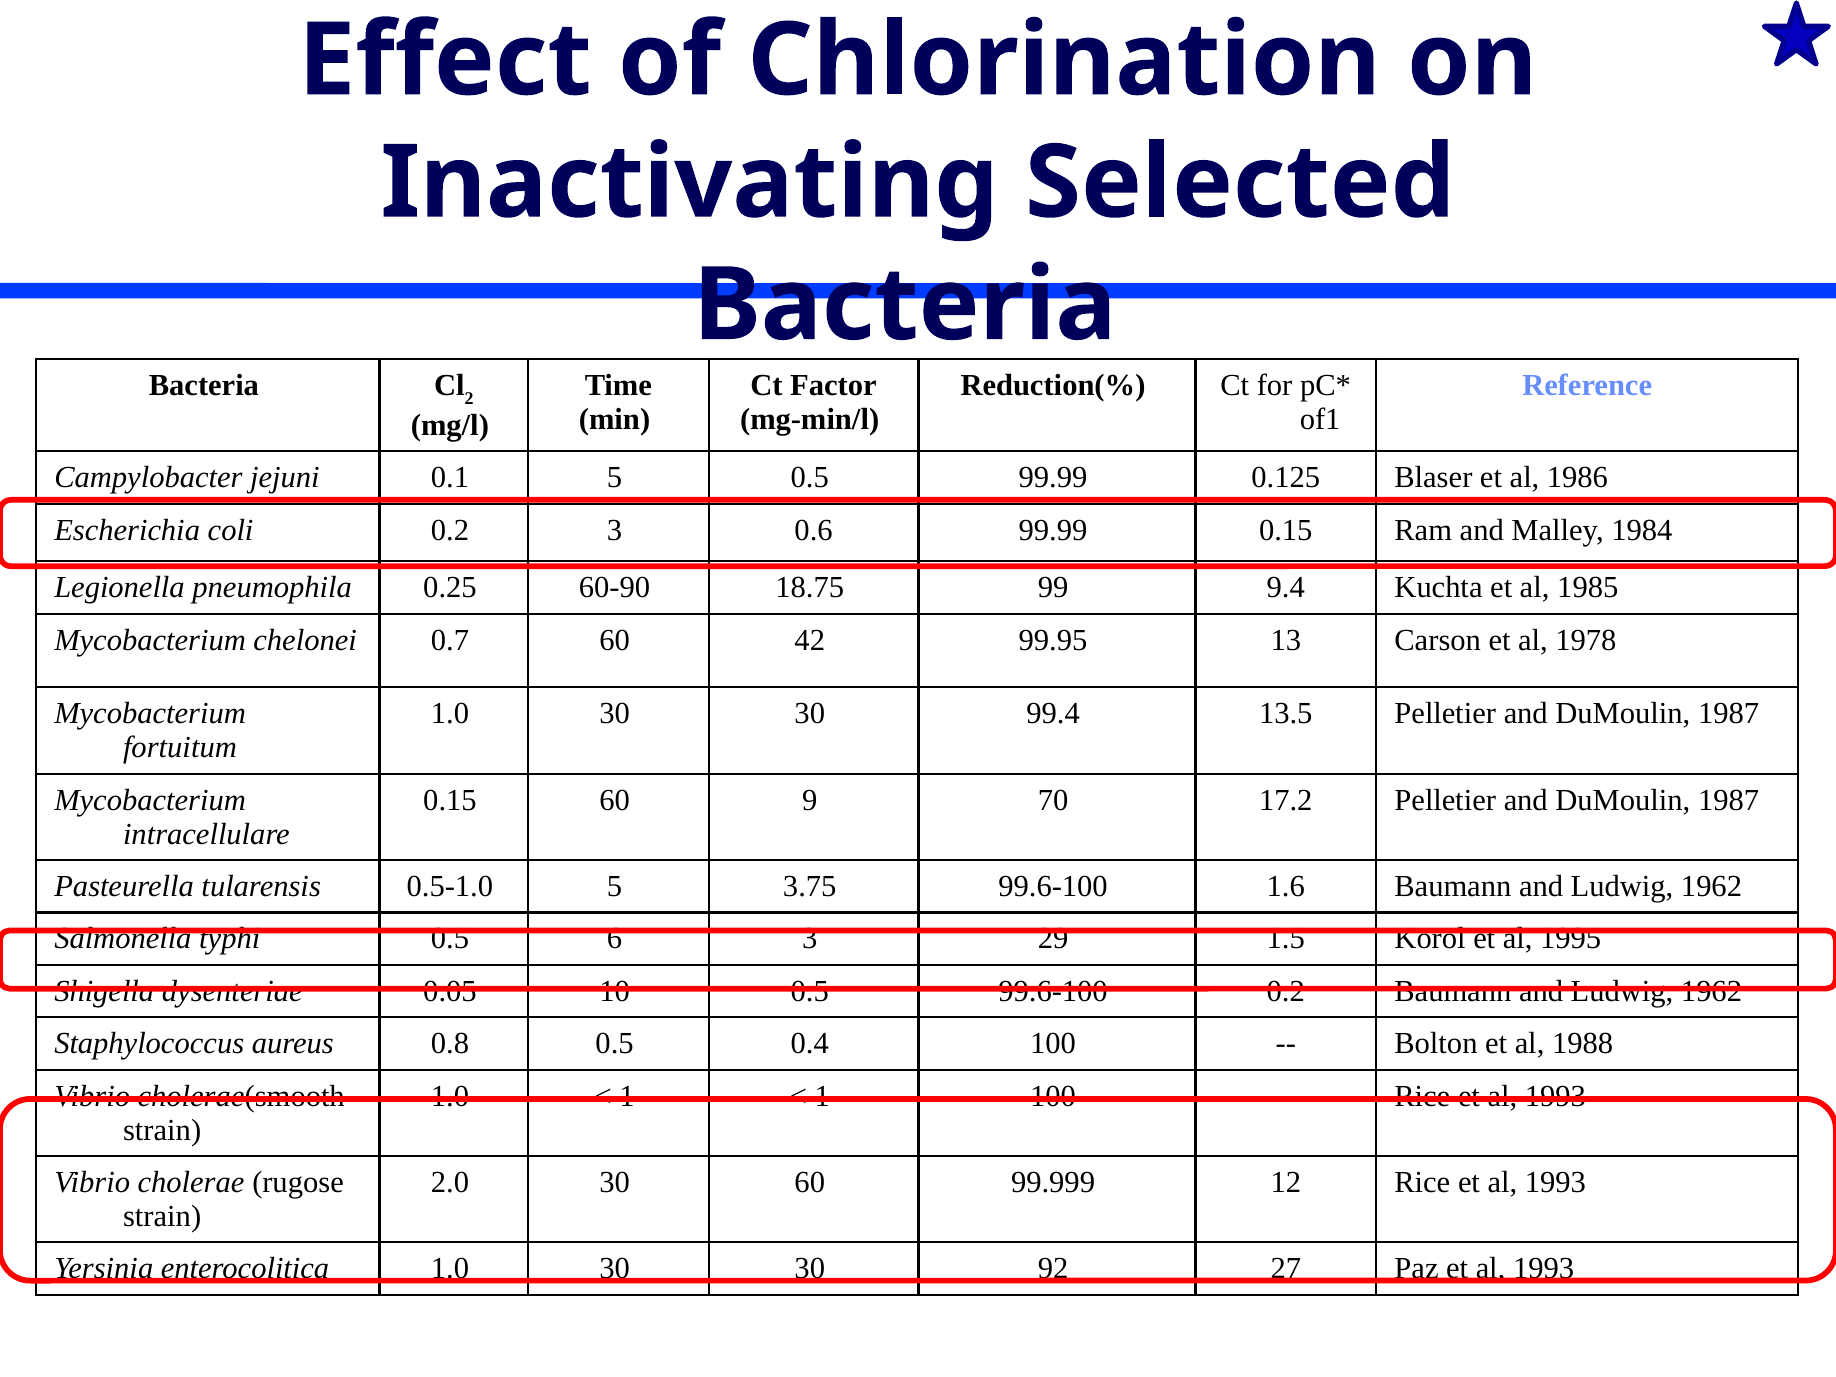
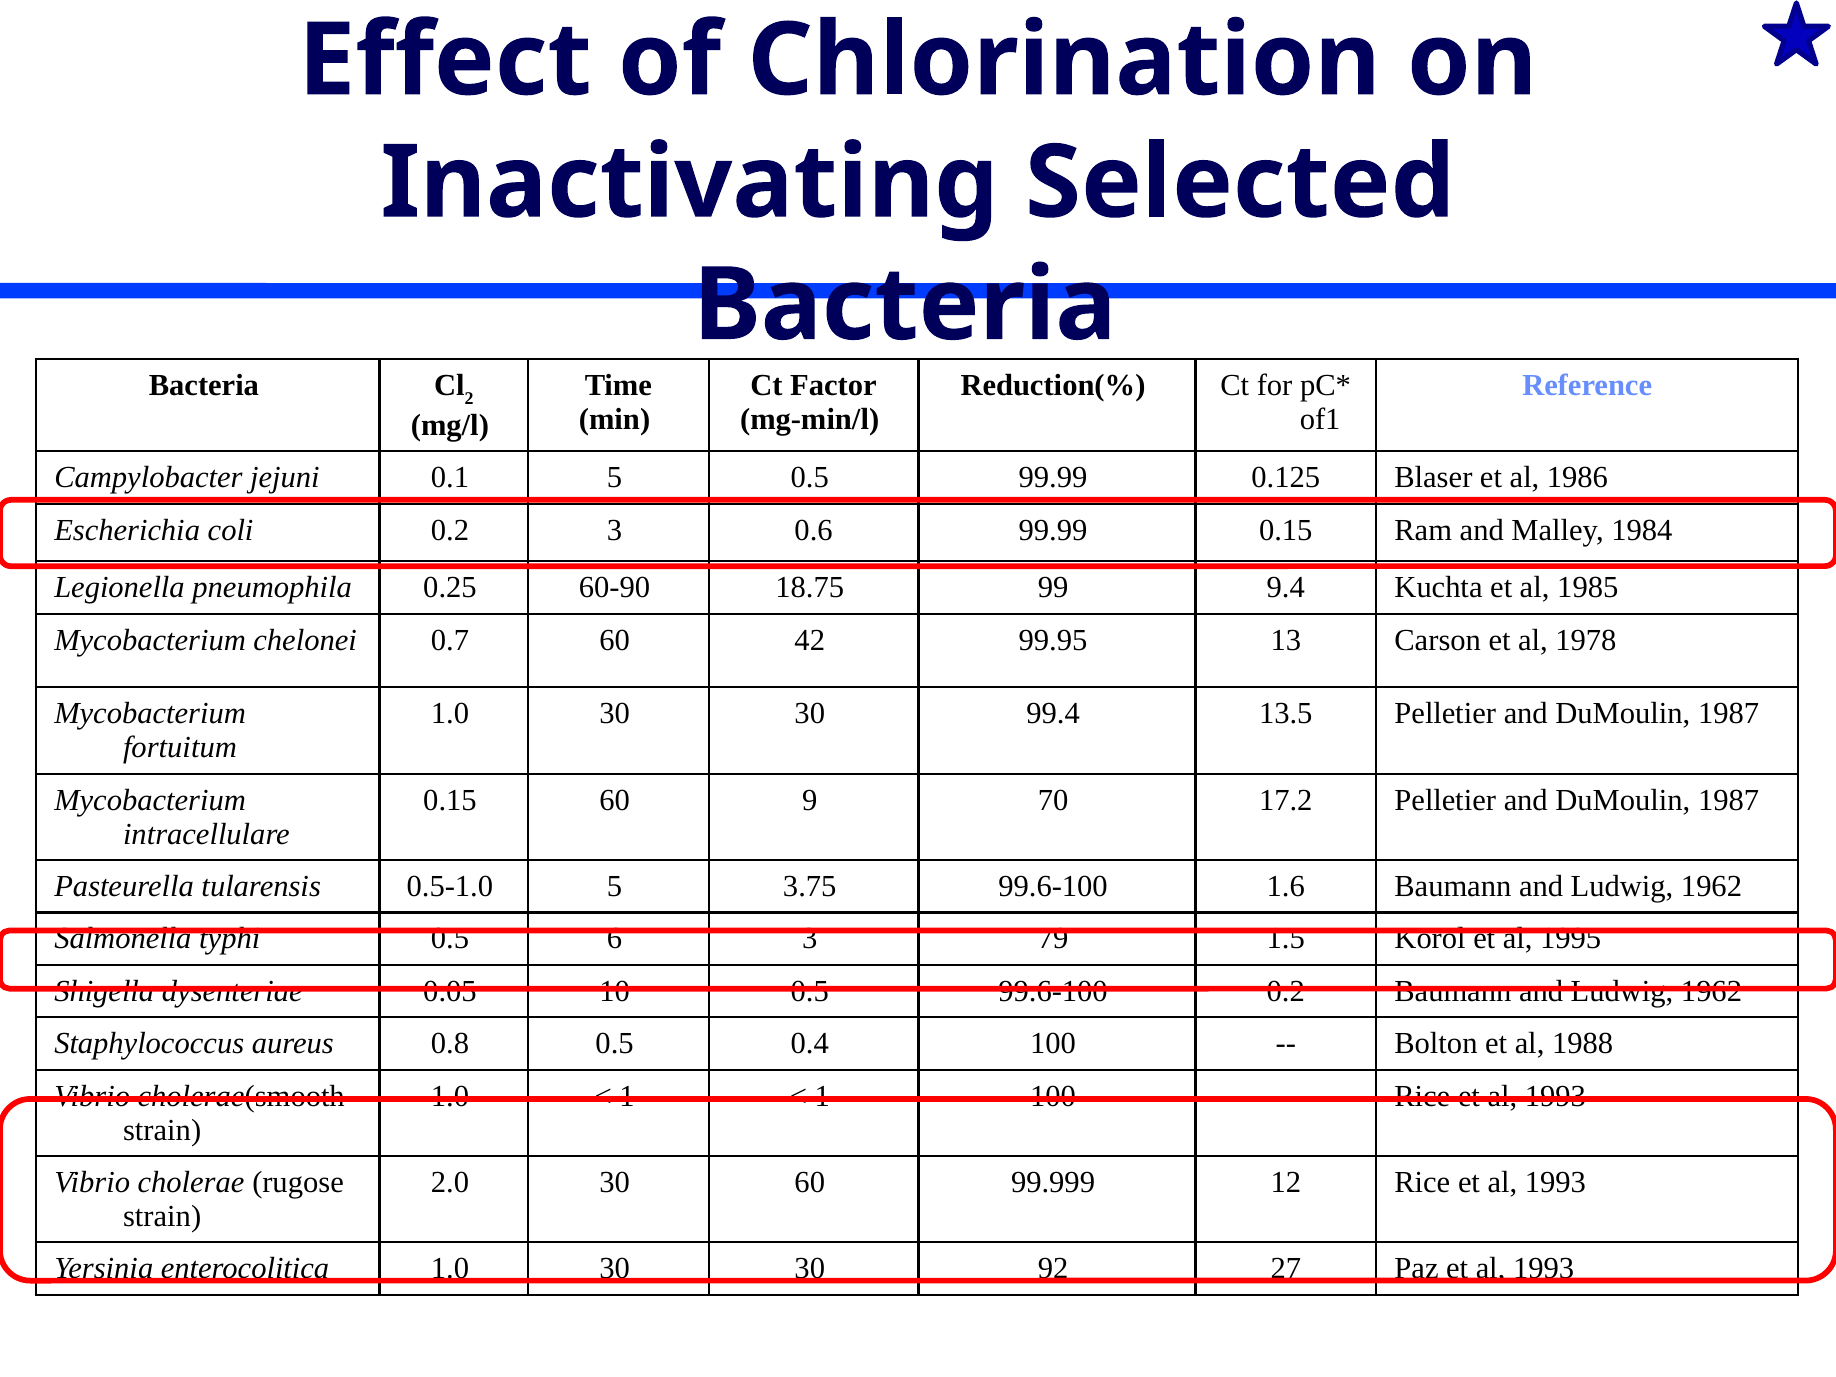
29: 29 -> 79 (1053, 939)
